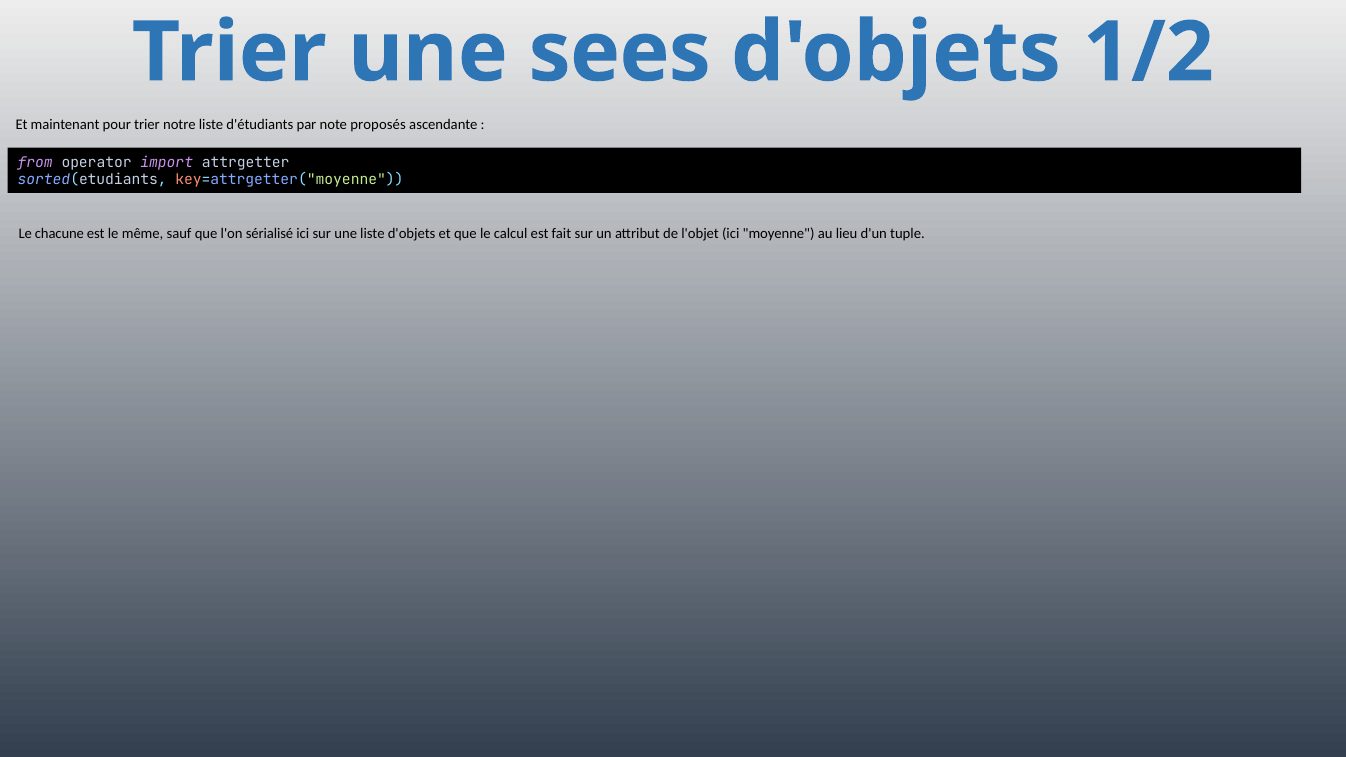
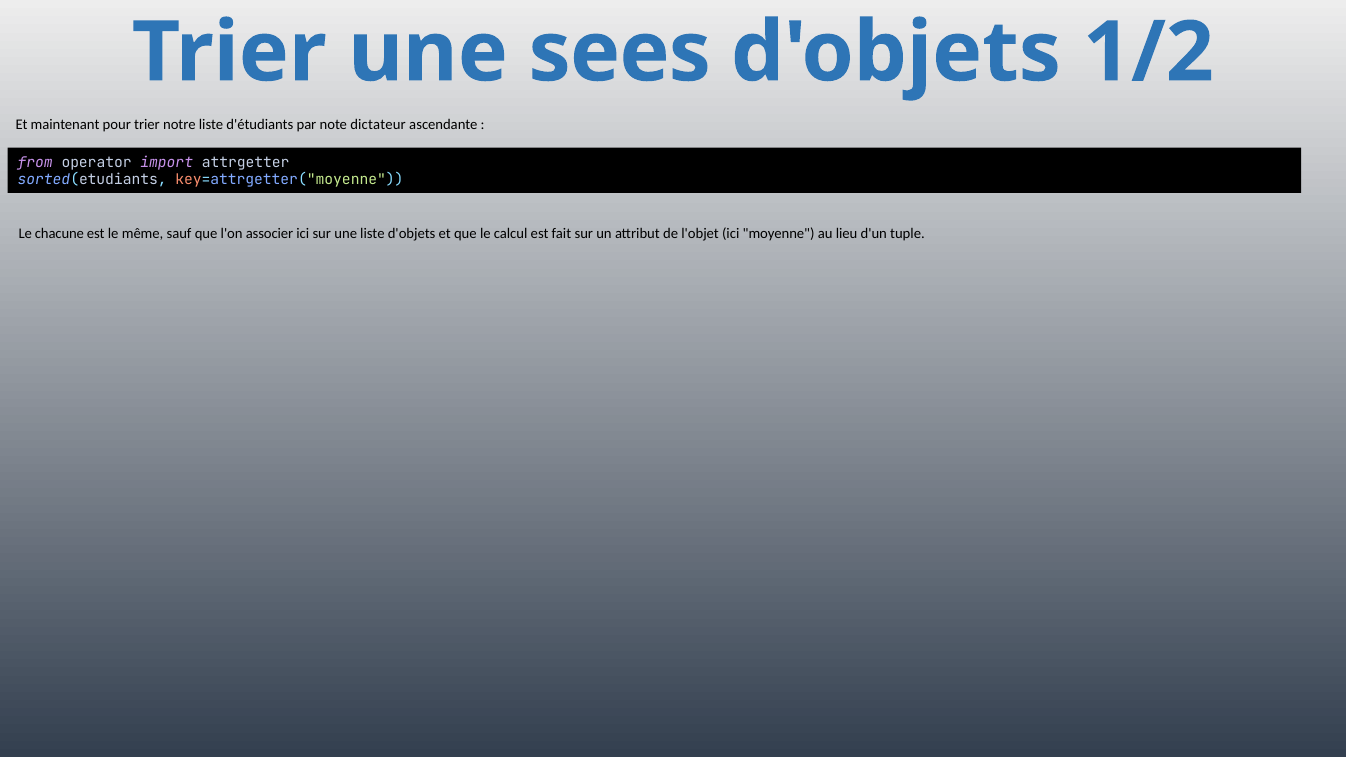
proposés: proposés -> dictateur (378, 125)
sérialisé: sérialisé -> associer (270, 234)
